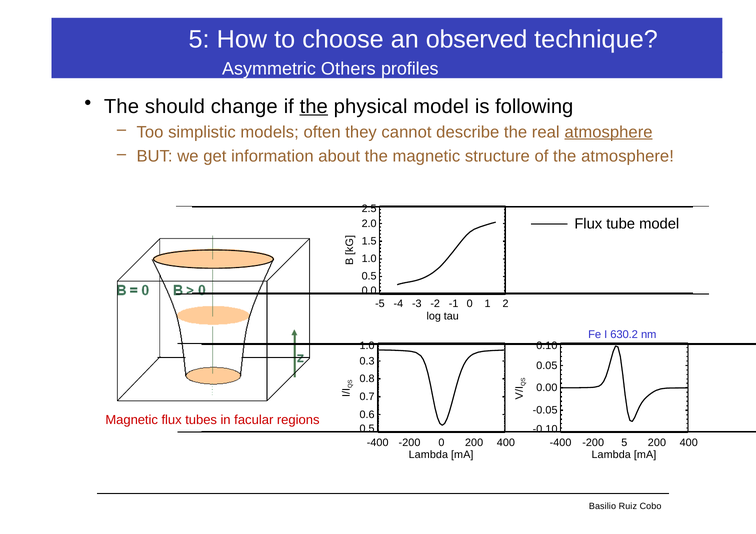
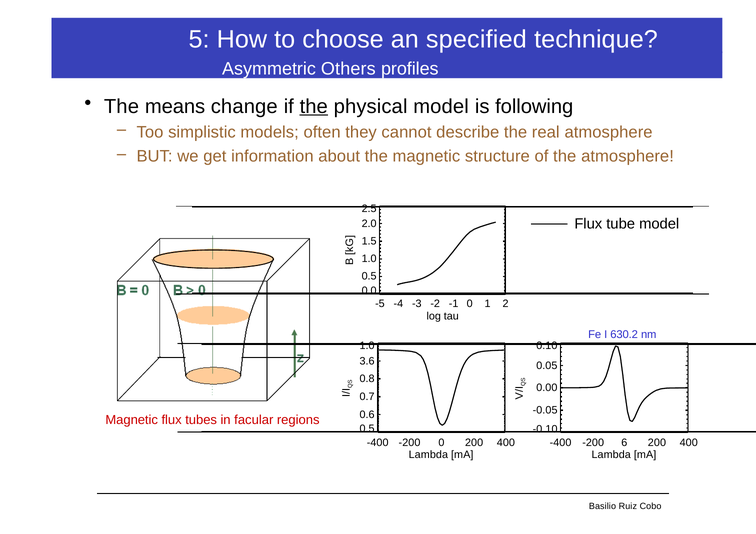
observed: observed -> specified (476, 40)
should: should -> means (175, 106)
atmosphere underline: present -> none (609, 132)
0.3: 0.3 -> 3.6 (367, 361)
-200 5: 5 -> 6 (624, 443)
